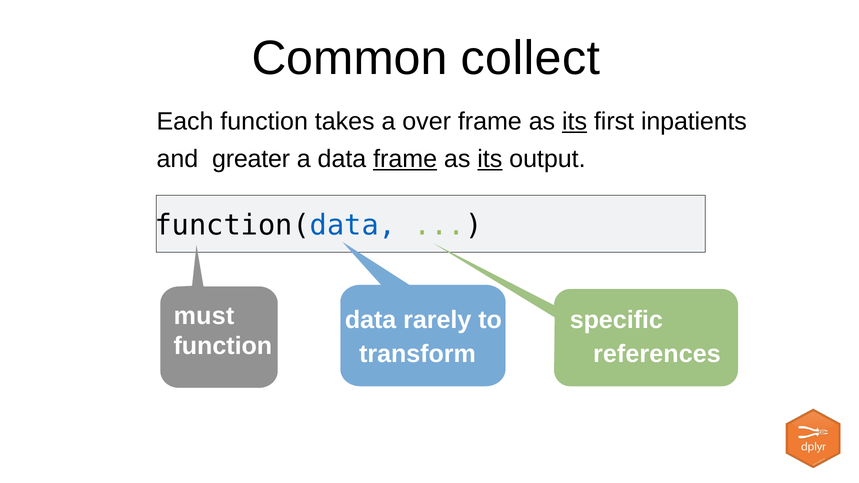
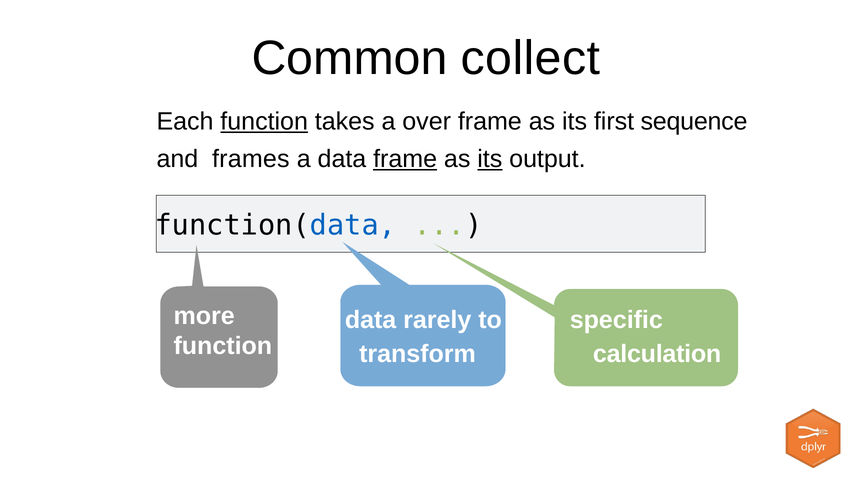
function underline: none -> present (264, 121)
its underline: present -> none (575, 121)
inpatients: inpatients -> sequence (694, 121)
greater: greater -> frames (251, 159)
must: must -> more (204, 316)
references: references -> calculation (657, 354)
